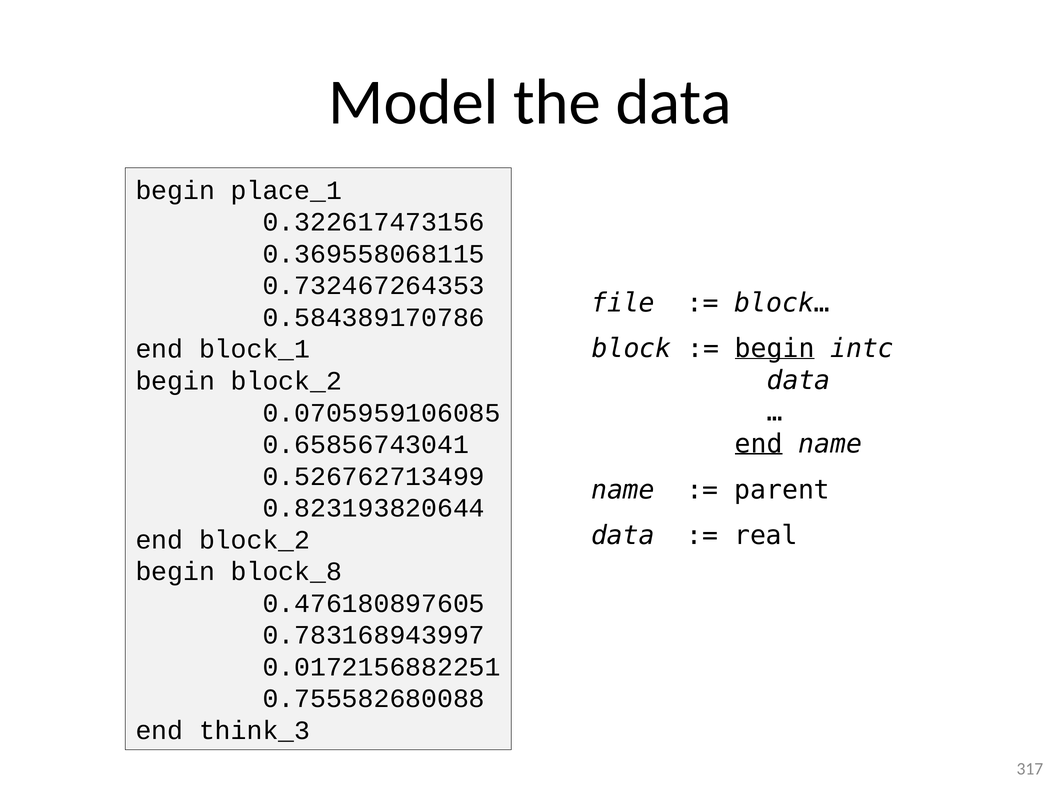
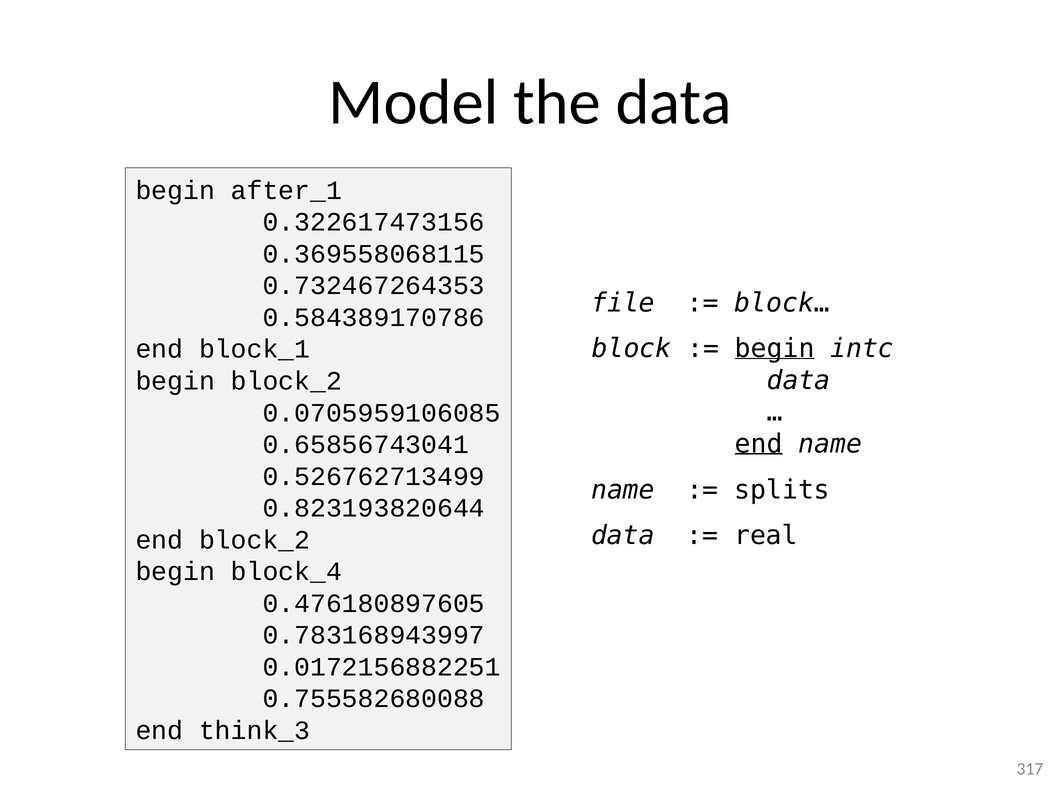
place_1: place_1 -> after_1 (286, 190)
parent: parent -> splits (782, 490)
block_8: block_8 -> block_4 (286, 571)
